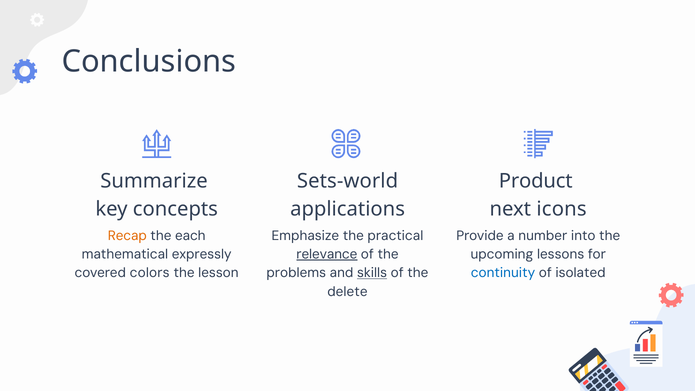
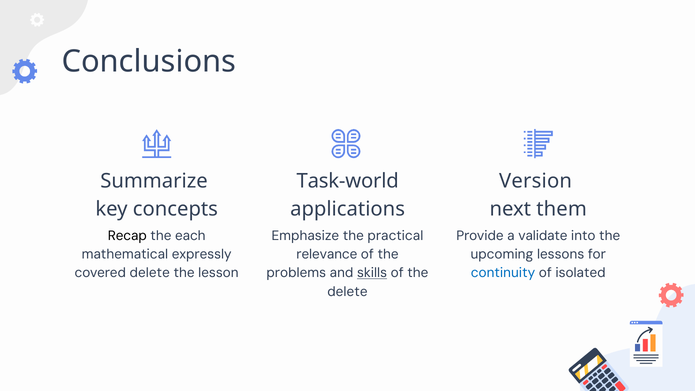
Sets-world: Sets-world -> Task-world (348, 181)
Product: Product -> Version (536, 181)
icons: icons -> them (562, 209)
Recap colour: orange -> black (127, 236)
number: number -> validate (543, 236)
relevance underline: present -> none (327, 254)
covered colors: colors -> delete (150, 273)
